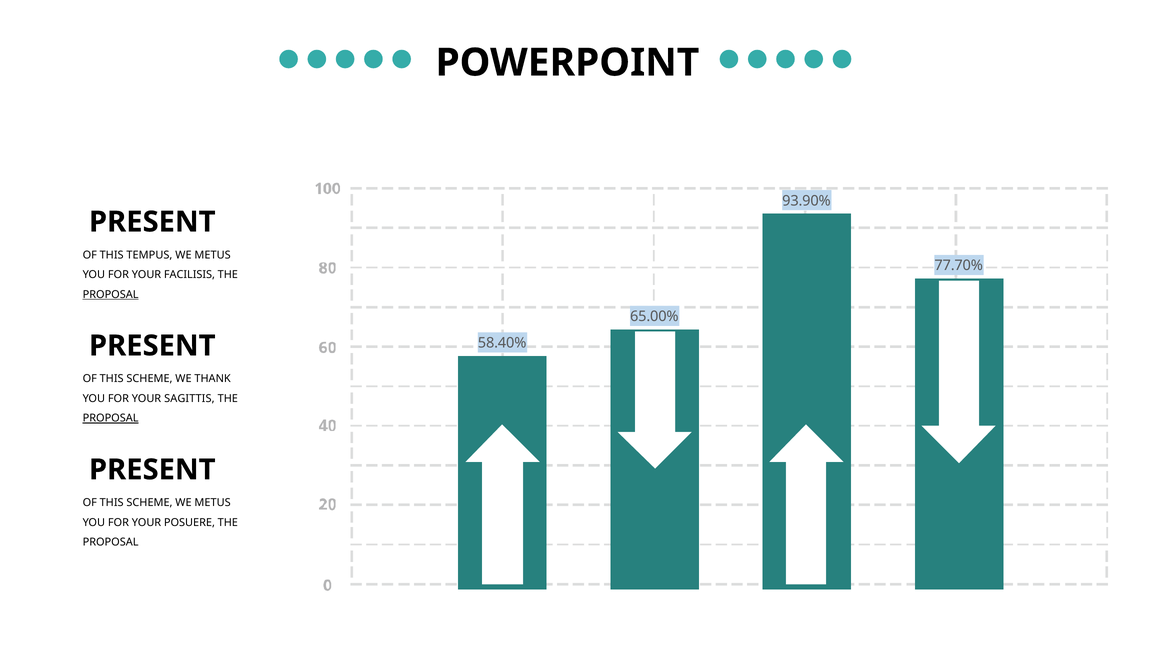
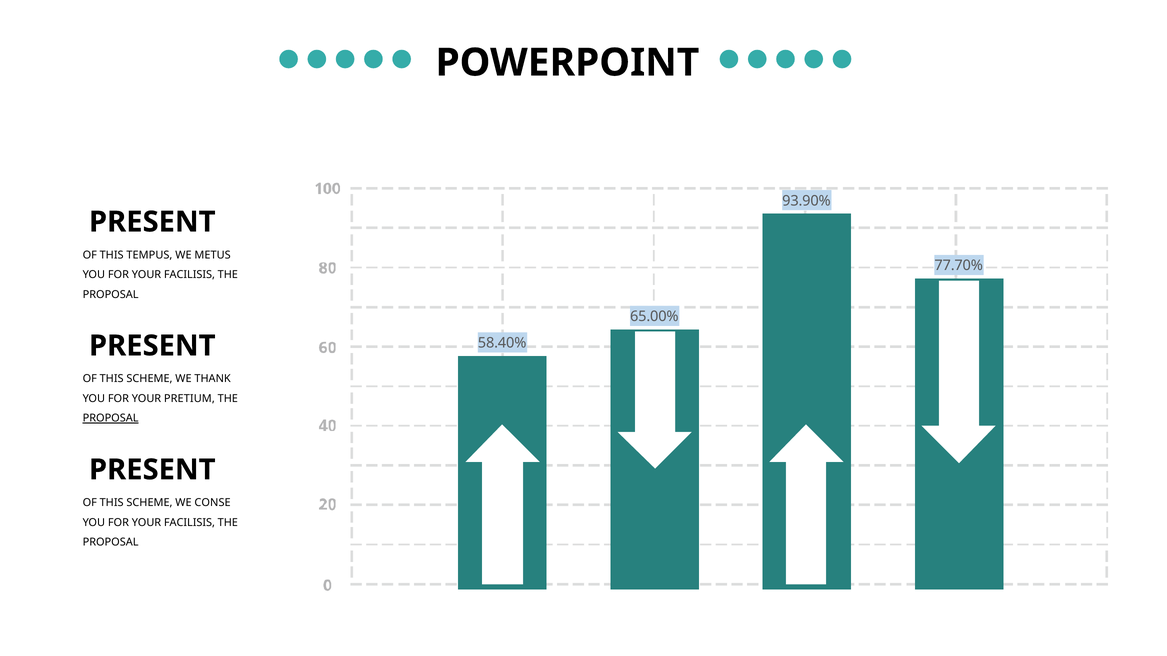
PROPOSAL underline: present -> none (111, 295)
SAGITTIS: SAGITTIS -> PRETIUM (189, 399)
SCHEME WE METUS: METUS -> CONSE (213, 503)
POSUERE: POSUERE -> FACILISIS (189, 523)
